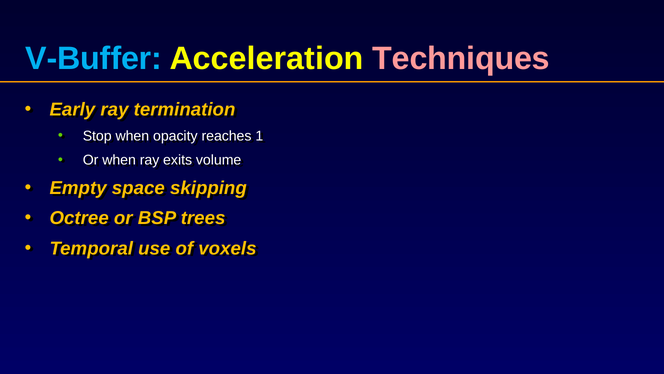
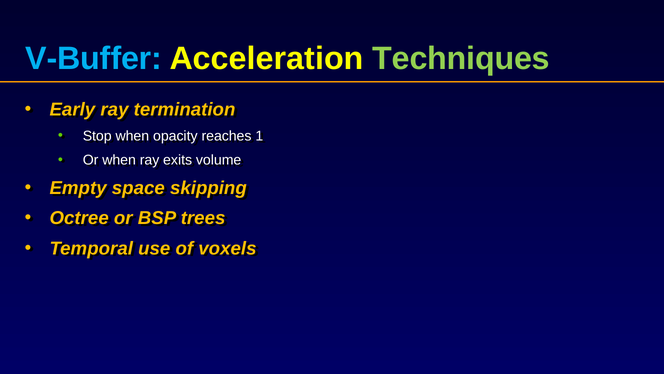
Techniques colour: pink -> light green (461, 59)
